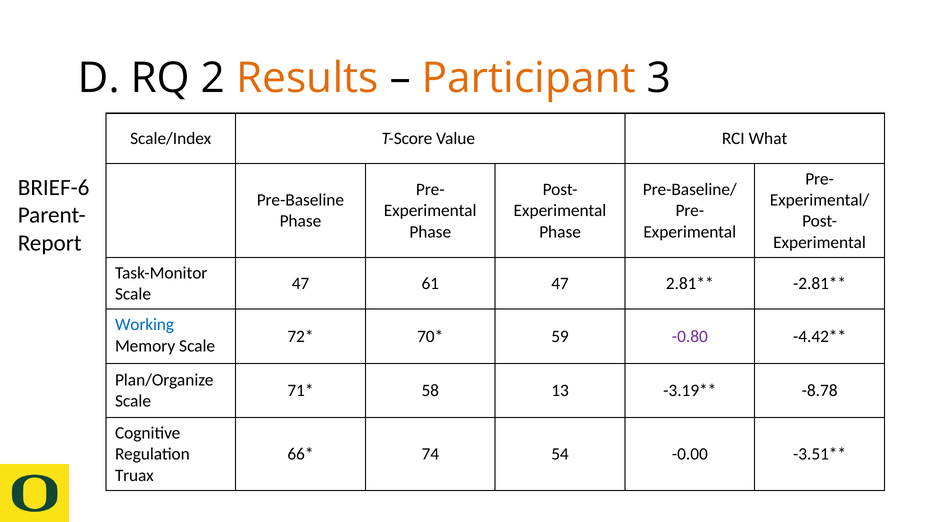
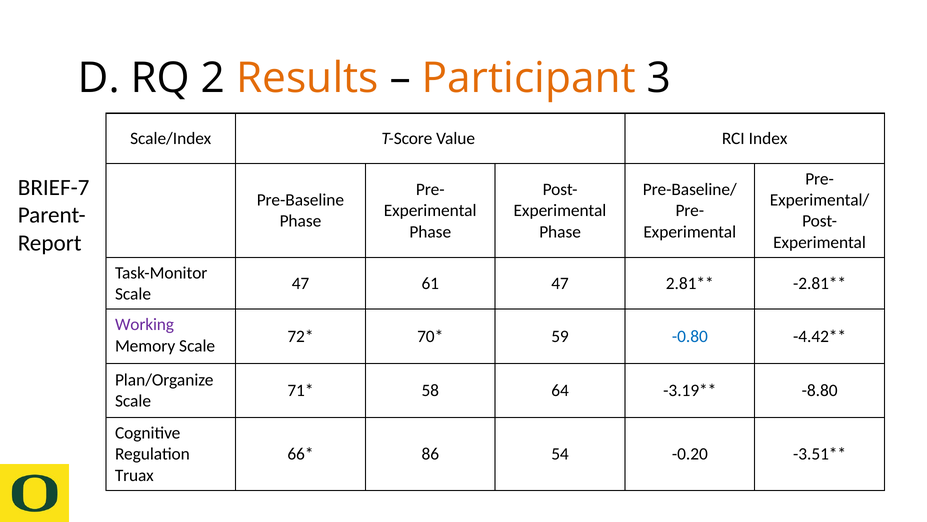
What: What -> Index (768, 138)
BRIEF-6: BRIEF-6 -> BRIEF-7 (54, 187)
Working colour: blue -> purple (145, 324)
-0.80 colour: purple -> blue (690, 336)
13: 13 -> 64 (560, 390)
-8.78: -8.78 -> -8.80 (820, 390)
74: 74 -> 86 (430, 454)
-0.00: -0.00 -> -0.20 (690, 454)
